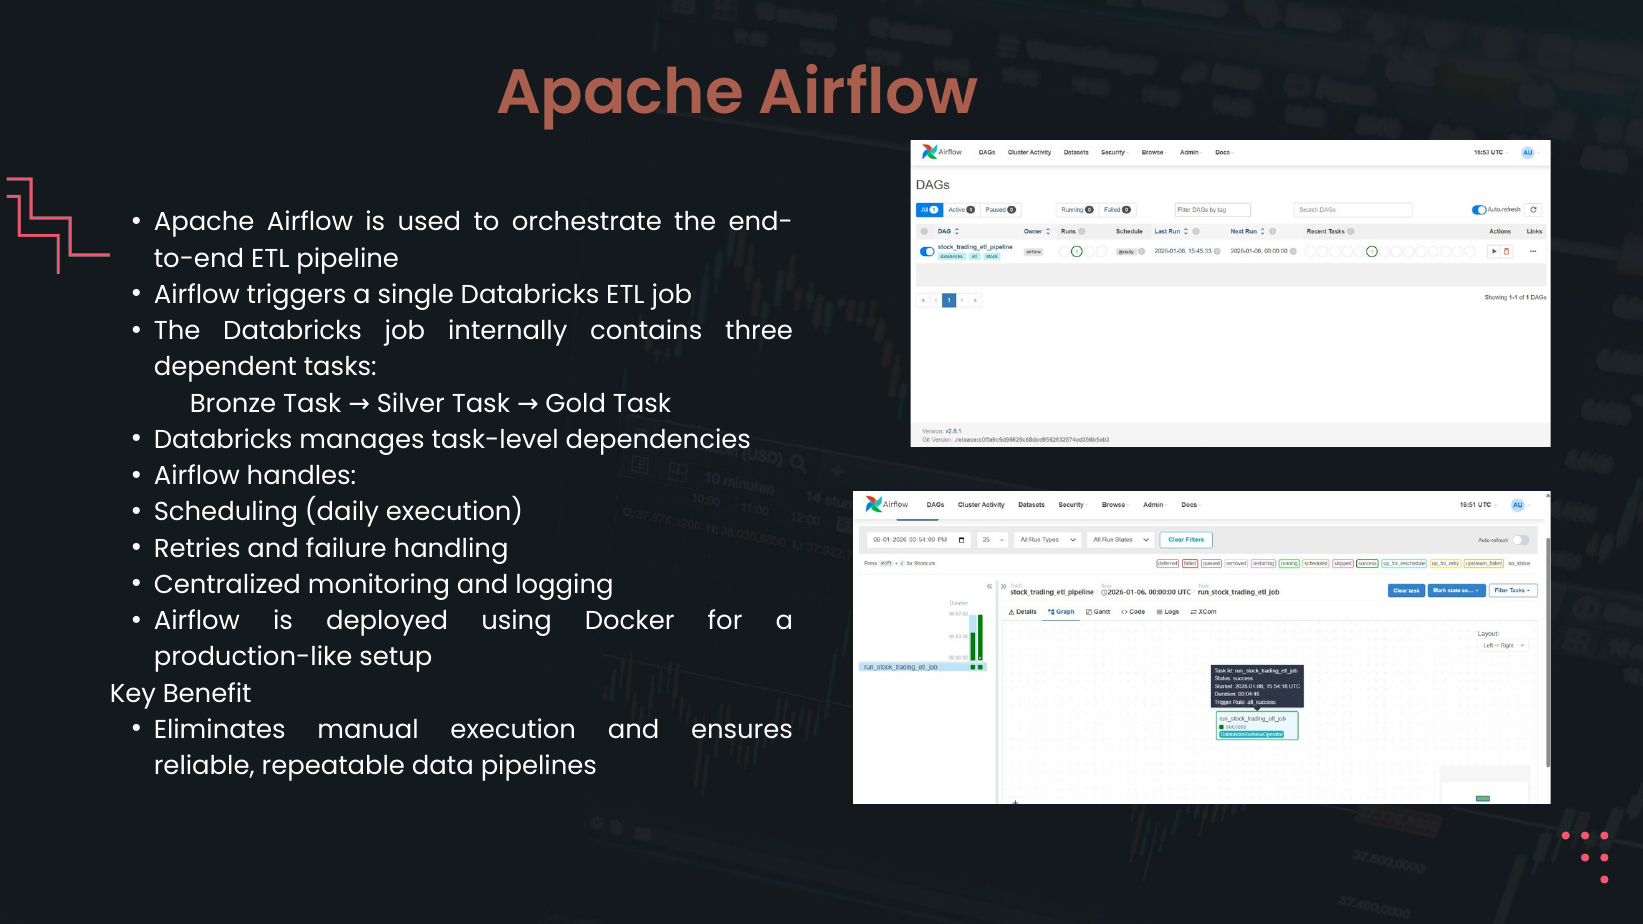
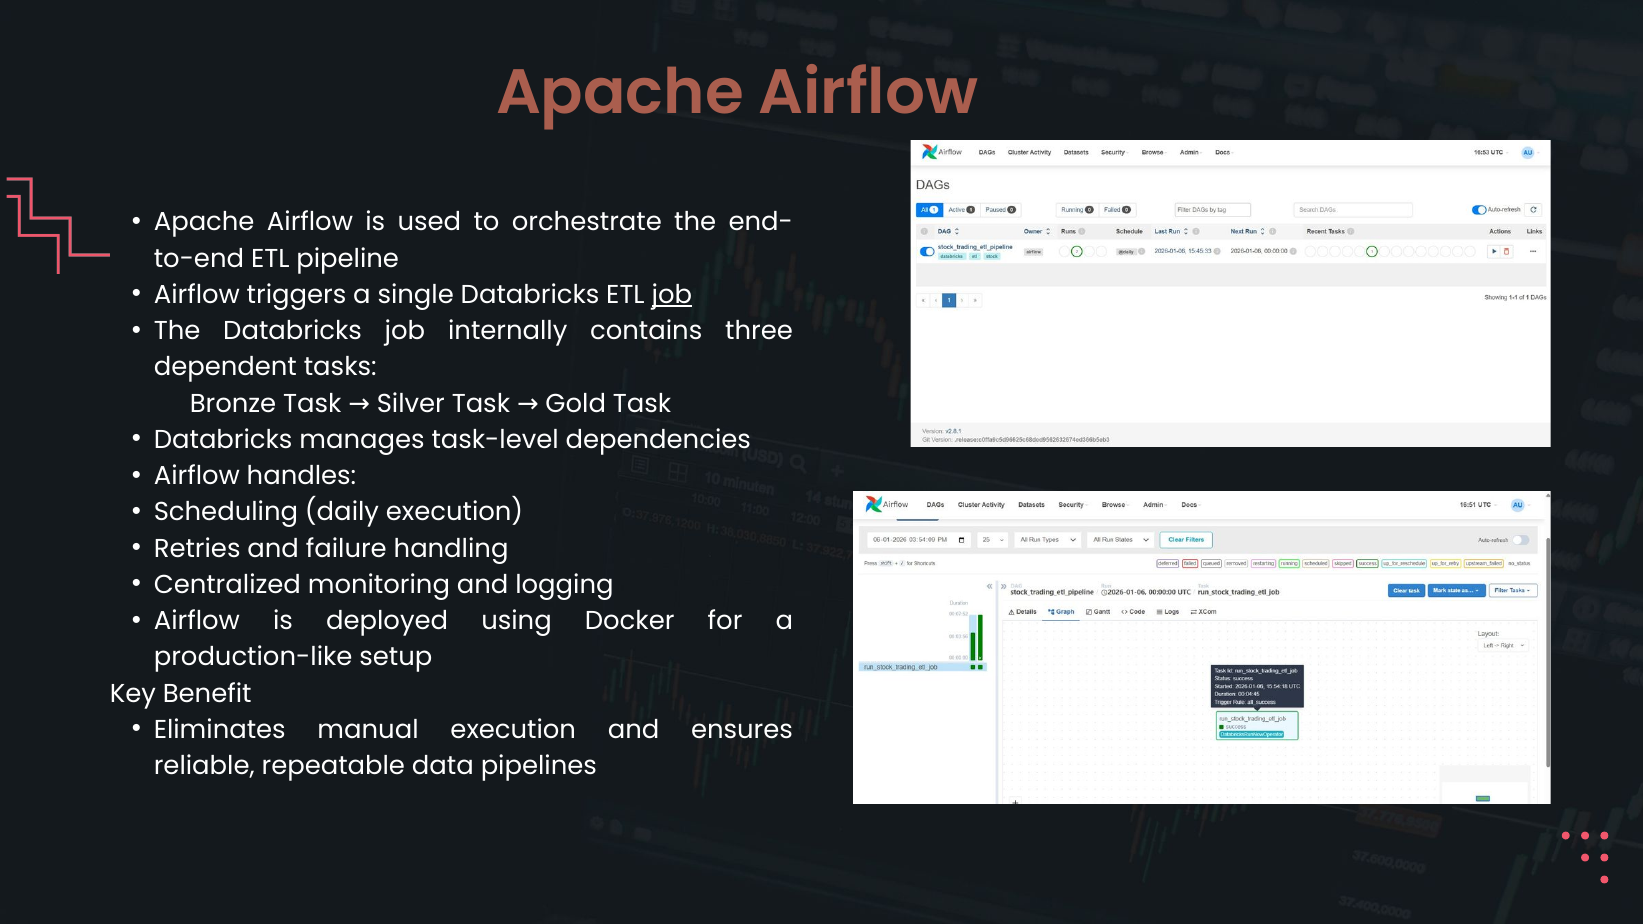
job underline: none -> present (672, 295)
